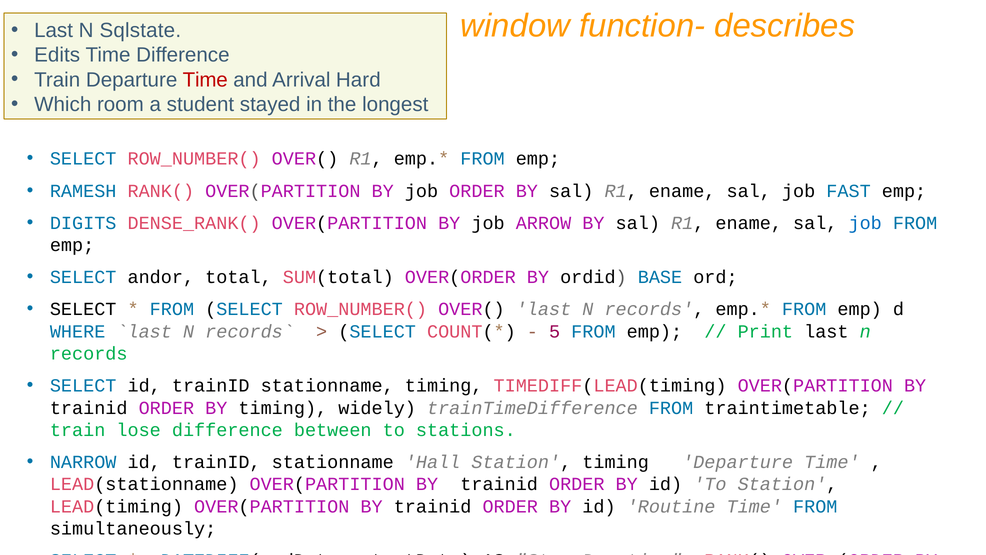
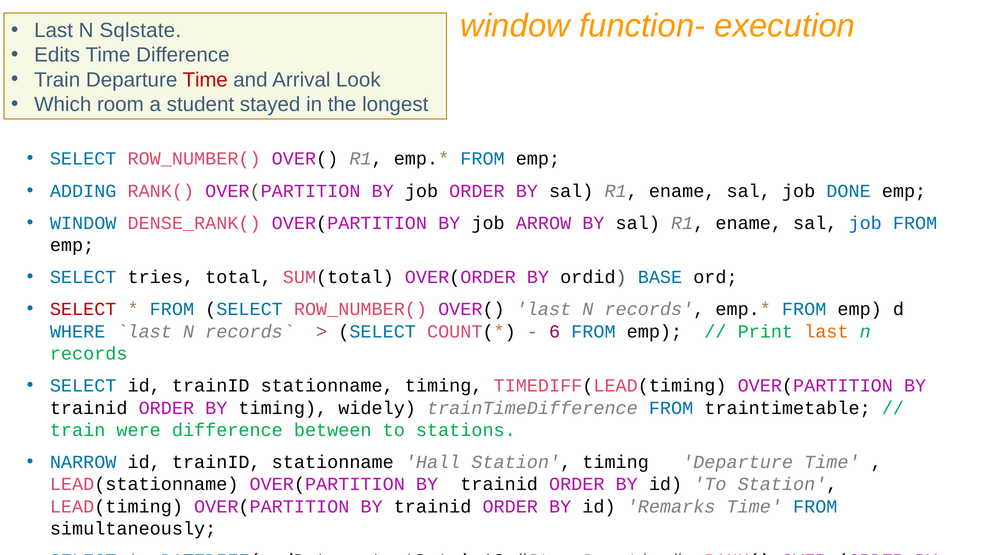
describes: describes -> execution (785, 26)
Hard: Hard -> Look (358, 80)
RAMESH: RAMESH -> ADDING (83, 191)
FAST: FAST -> DONE (849, 191)
DIGITS: DIGITS -> WINDOW (83, 223)
andor: andor -> tries (161, 277)
SELECT colour: black -> red (83, 309)
5: 5 -> 6 (555, 331)
last colour: black -> orange (826, 331)
lose: lose -> were (139, 430)
Routine: Routine -> Remarks (671, 506)
